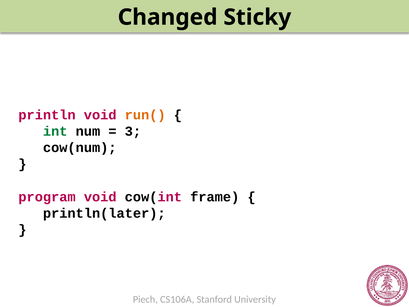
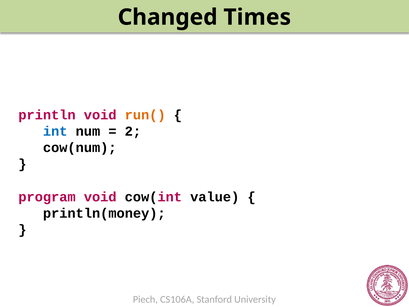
Sticky: Sticky -> Times (257, 17)
int colour: green -> blue (55, 131)
3: 3 -> 2 (133, 131)
frame: frame -> value (215, 197)
println(later: println(later -> println(money (104, 213)
